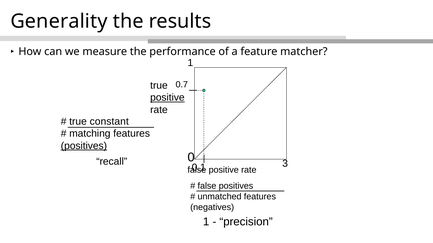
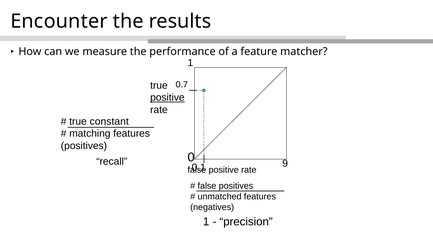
Generality: Generality -> Encounter (59, 21)
positives underline: present -> none (84, 146)
3: 3 -> 9 (285, 164)
